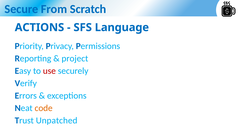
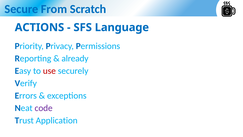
project: project -> already (75, 58)
code colour: orange -> purple (44, 108)
Unpatched: Unpatched -> Application (57, 120)
